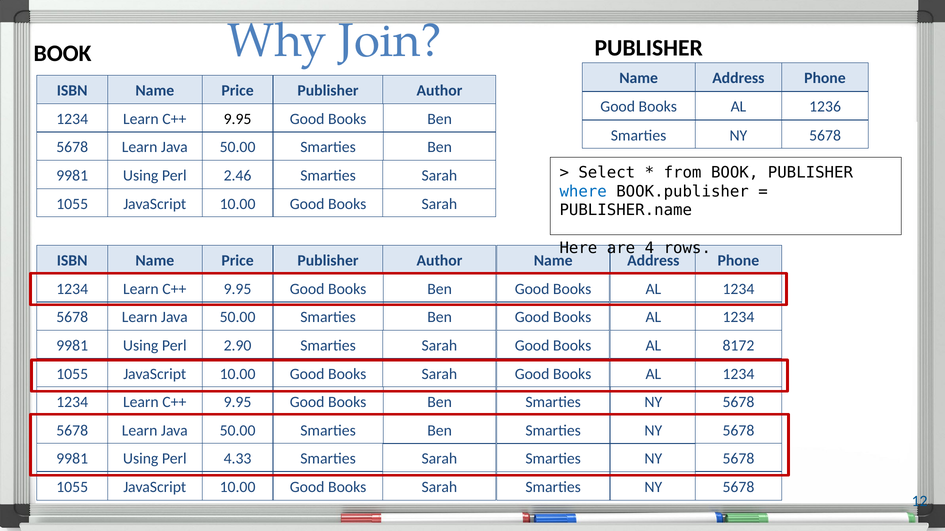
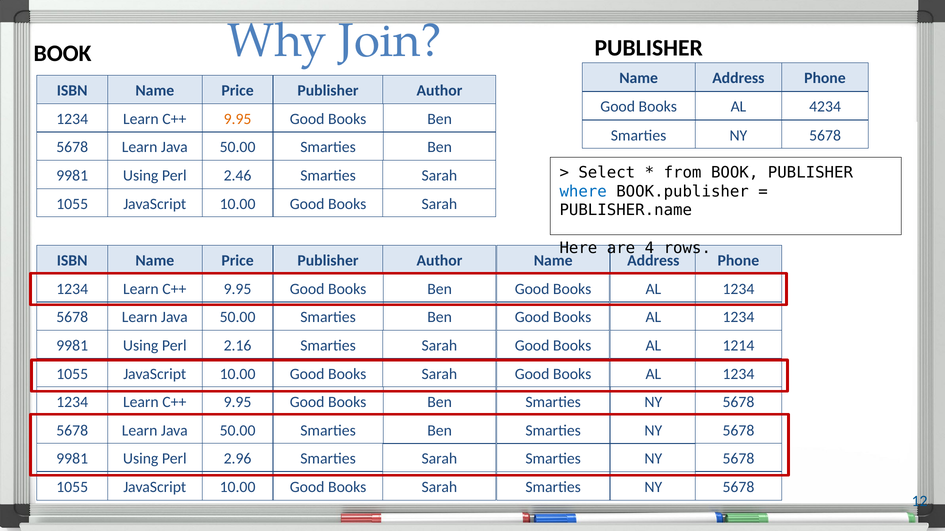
1236: 1236 -> 4234 (825, 107)
9.95 colour: black -> orange (238, 119)
2.90: 2.90 -> 2.16 (238, 346)
8172: 8172 -> 1214 (738, 346)
4.33: 4.33 -> 2.96 (238, 459)
